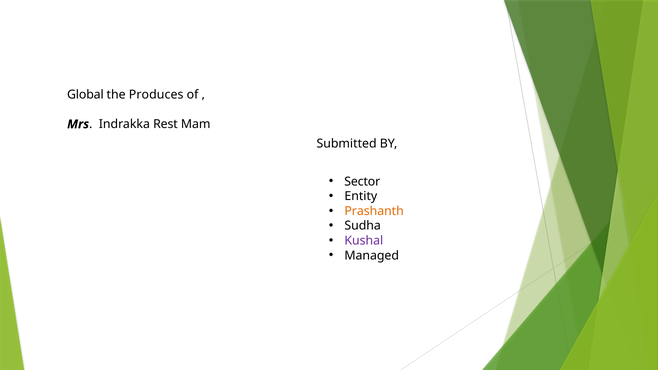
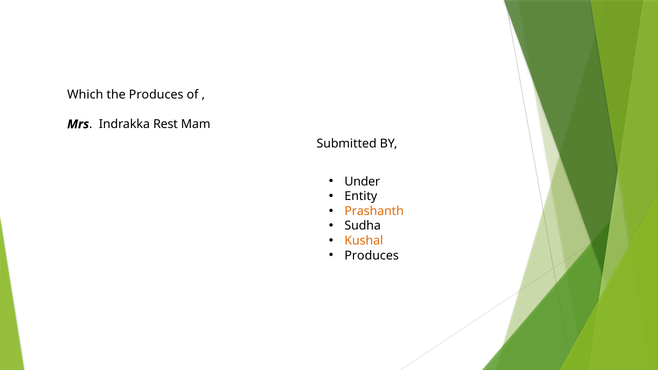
Global: Global -> Which (85, 95)
Sector: Sector -> Under (362, 182)
Kushal colour: purple -> orange (364, 241)
Managed: Managed -> Produces (372, 256)
